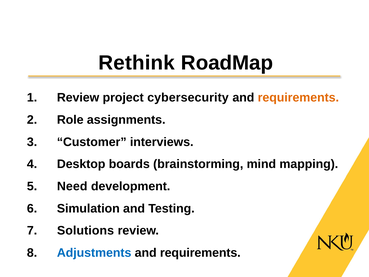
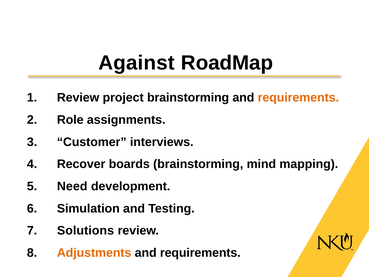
Rethink: Rethink -> Against (137, 63)
project cybersecurity: cybersecurity -> brainstorming (188, 98)
Desktop: Desktop -> Recover (81, 164)
Adjustments colour: blue -> orange (94, 253)
